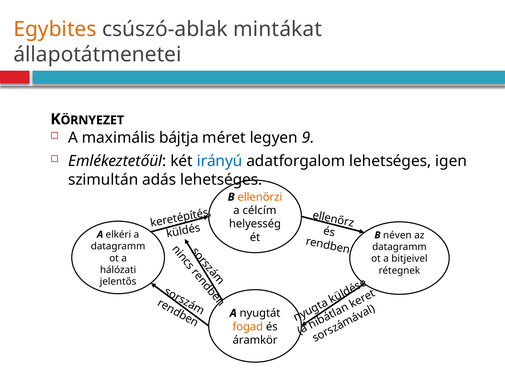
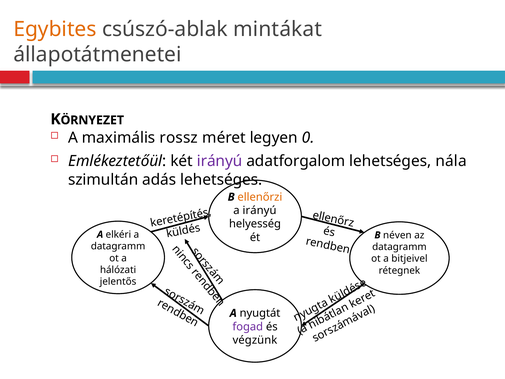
bájtja: bájtja -> rossz (179, 138)
9: 9 -> 0 (308, 138)
irányú colour: blue -> purple (220, 161)
igen: igen -> nála (451, 161)
a célcím: célcím -> irányú (260, 210)
fogad colour: orange -> purple (248, 326)
áramkör: áramkör -> végzünk (255, 340)
